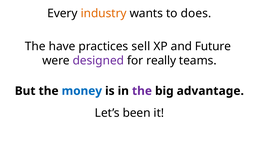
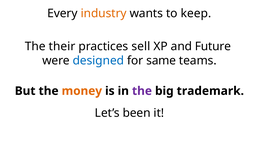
does: does -> keep (196, 13)
have: have -> their (62, 46)
designed colour: purple -> blue (98, 60)
really: really -> same (161, 60)
money colour: blue -> orange (82, 91)
advantage: advantage -> trademark (210, 91)
